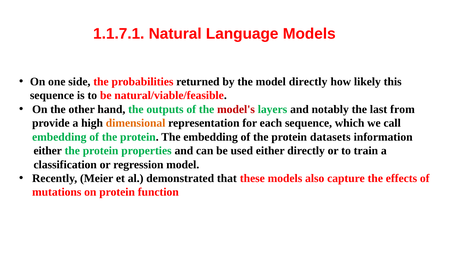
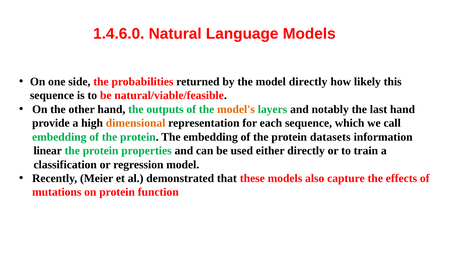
1.1.7.1: 1.1.7.1 -> 1.4.6.0 (119, 34)
model's colour: red -> orange (236, 109)
last from: from -> hand (403, 109)
either: either -> linear (48, 151)
